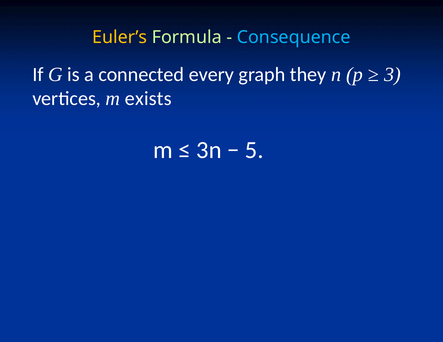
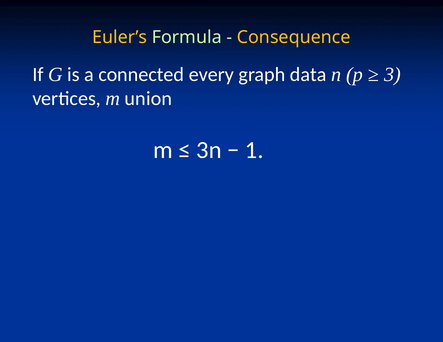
Consequence colour: light blue -> yellow (294, 37)
they: they -> data (308, 75)
exists: exists -> union (148, 99)
5: 5 -> 1 (254, 150)
